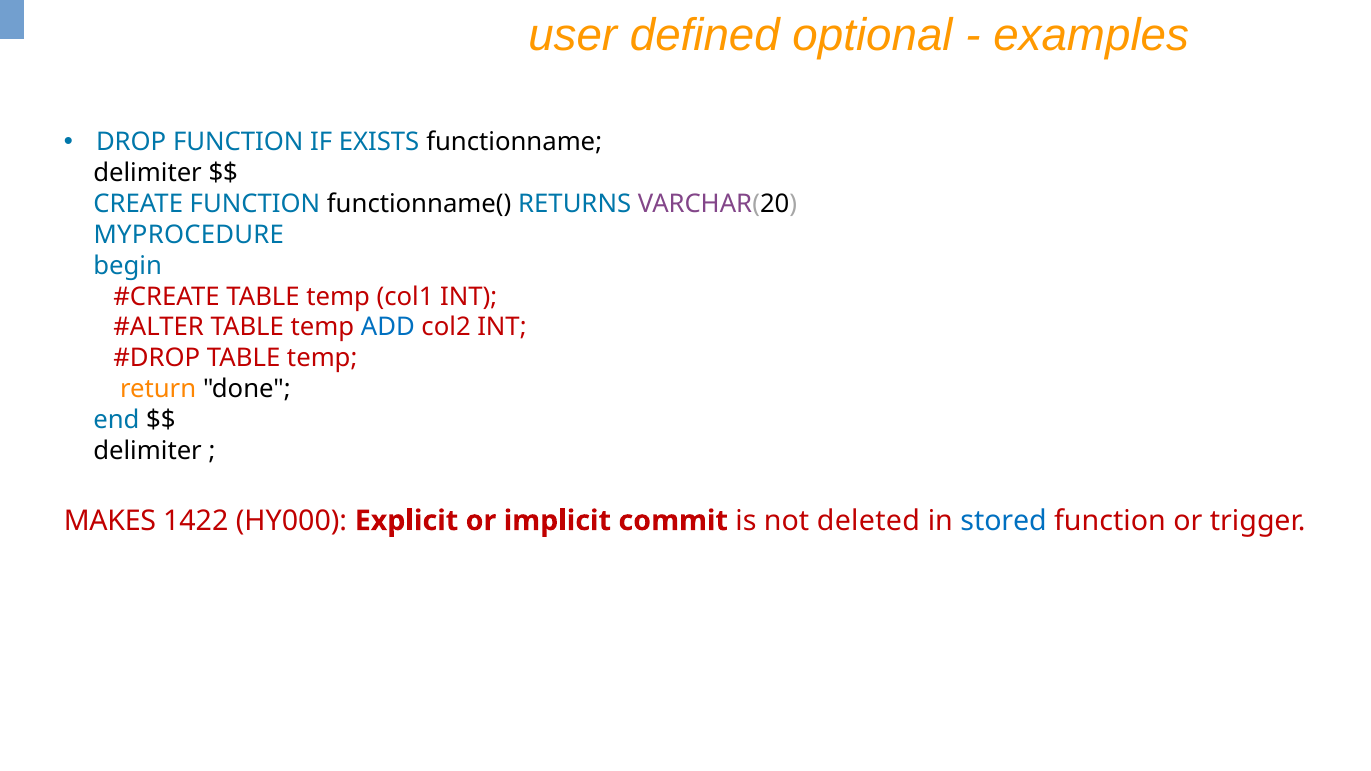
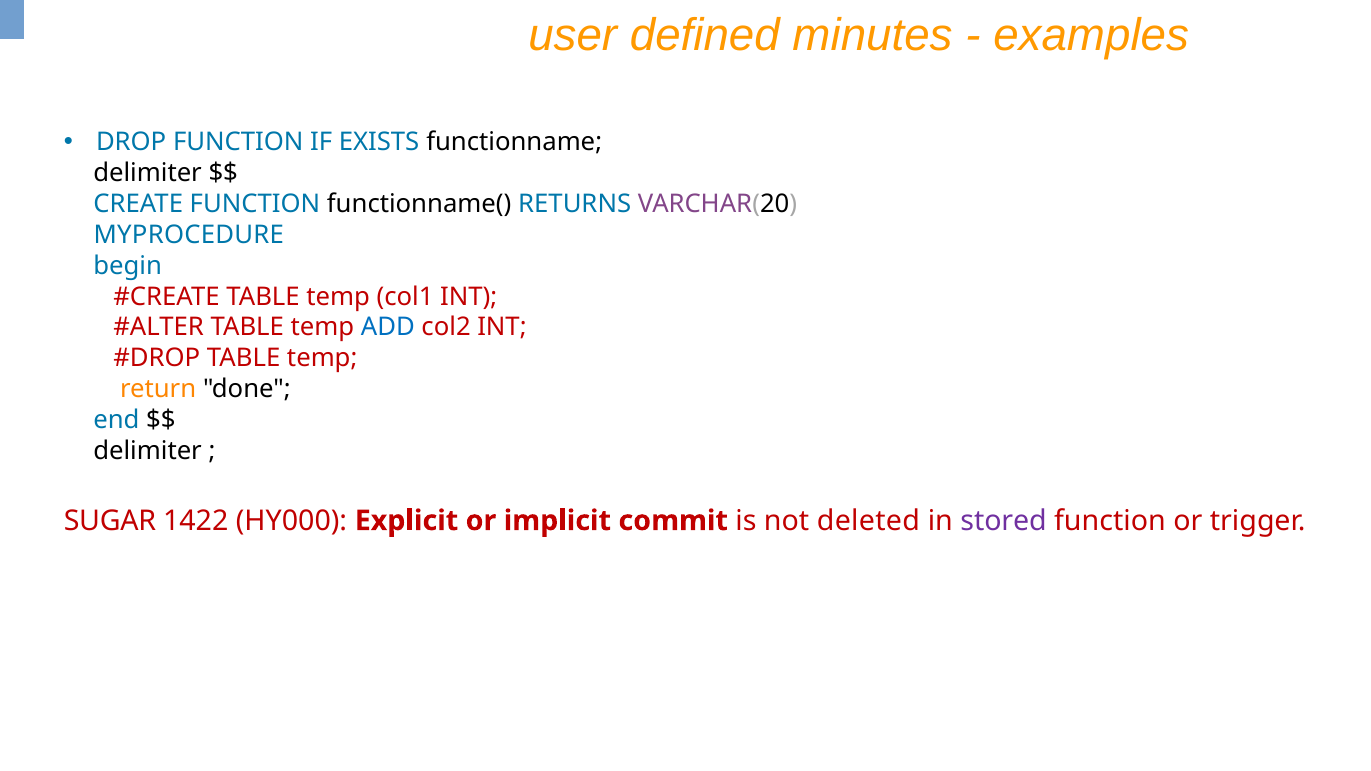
optional: optional -> minutes (873, 36)
MAKES: MAKES -> SUGAR (110, 521)
stored colour: blue -> purple (1004, 521)
